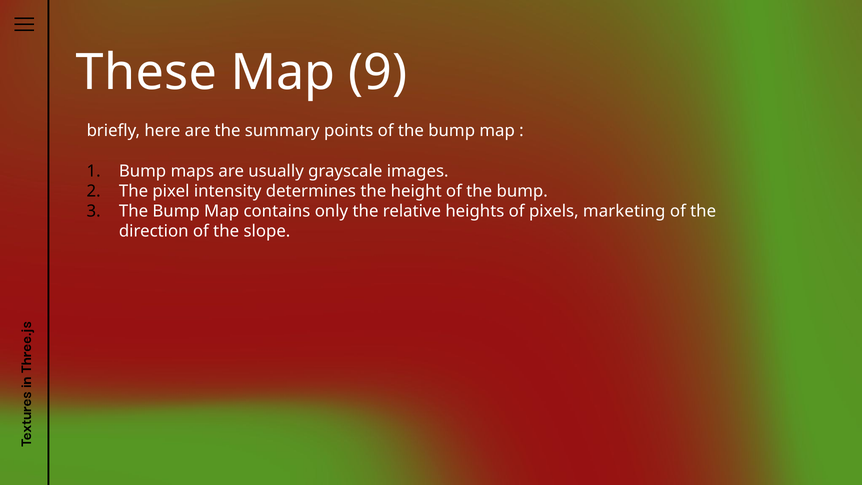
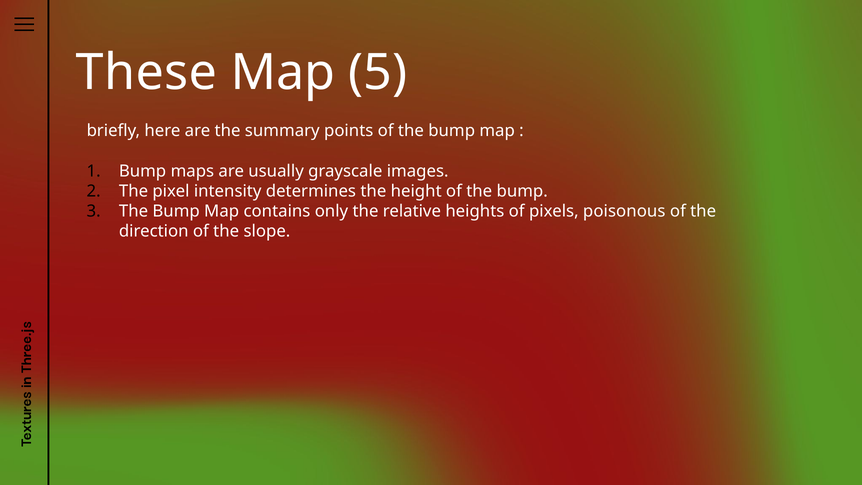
9: 9 -> 5 (378, 72)
marketing: marketing -> poisonous (624, 211)
